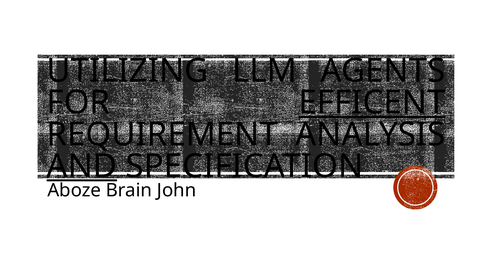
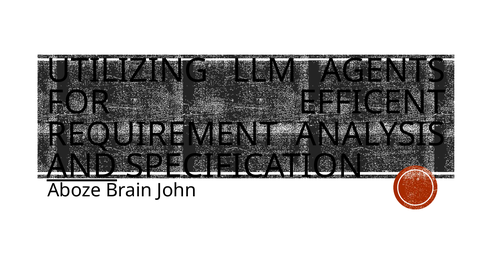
EFFICENT underline: present -> none (372, 103)
